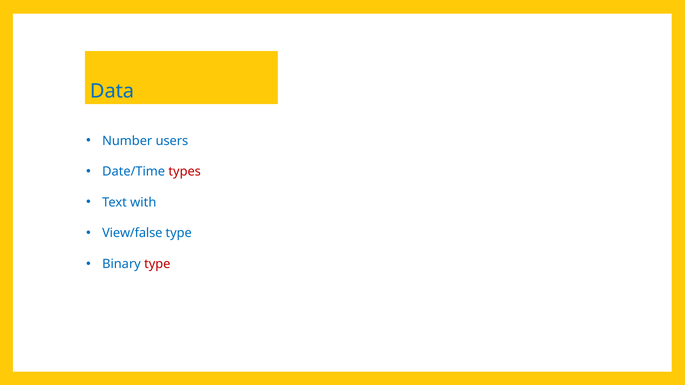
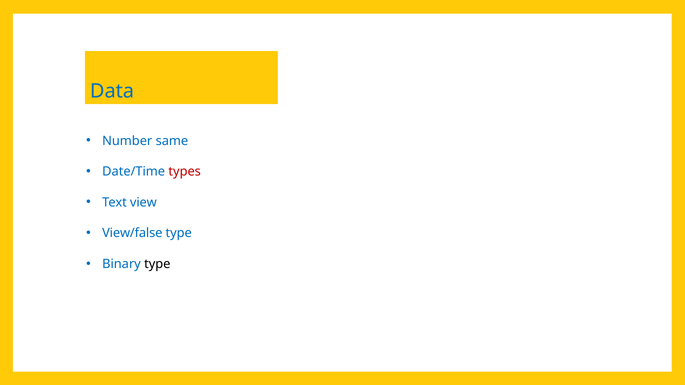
users: users -> same (172, 141)
with: with -> view (143, 203)
type colour: red -> black (157, 264)
